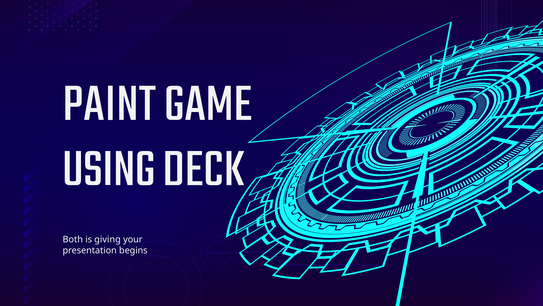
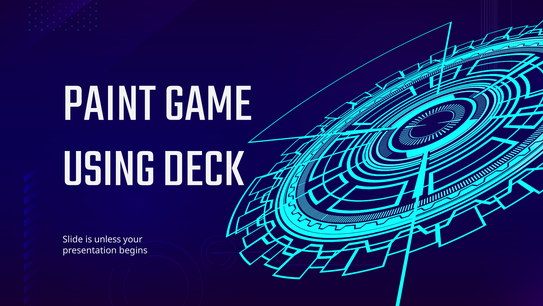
Both: Both -> Slide (73, 239)
giving: giving -> unless (108, 239)
